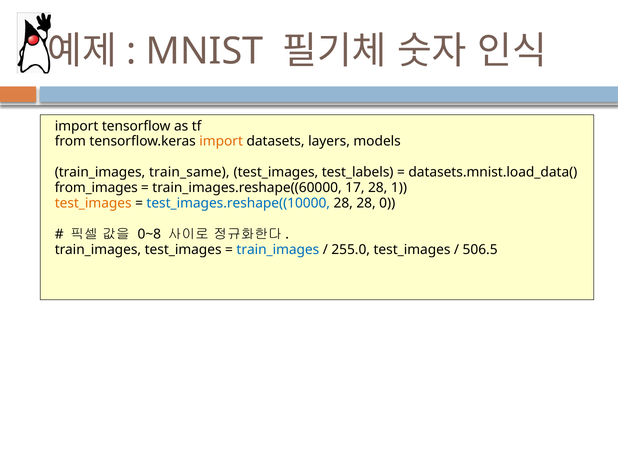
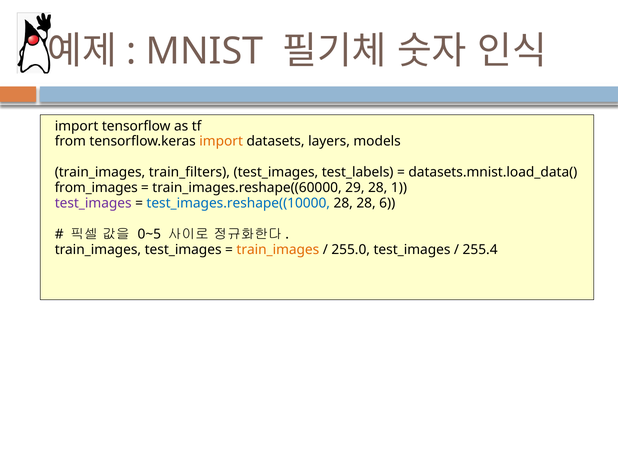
train_same: train_same -> train_filters (189, 173)
17: 17 -> 29 (355, 188)
test_images colour: orange -> purple (93, 203)
0: 0 -> 6 (387, 203)
0~8: 0~8 -> 0~5 (149, 234)
train_images colour: blue -> orange (278, 250)
506.5: 506.5 -> 255.4 (480, 250)
